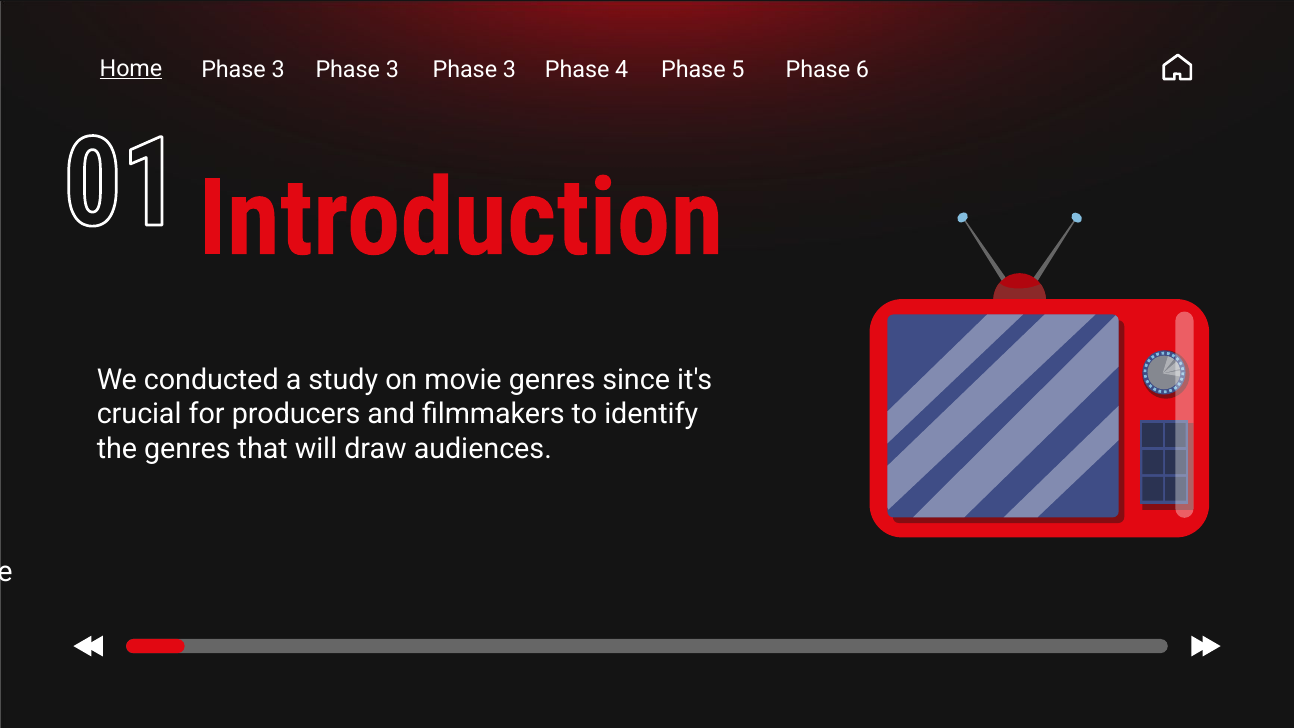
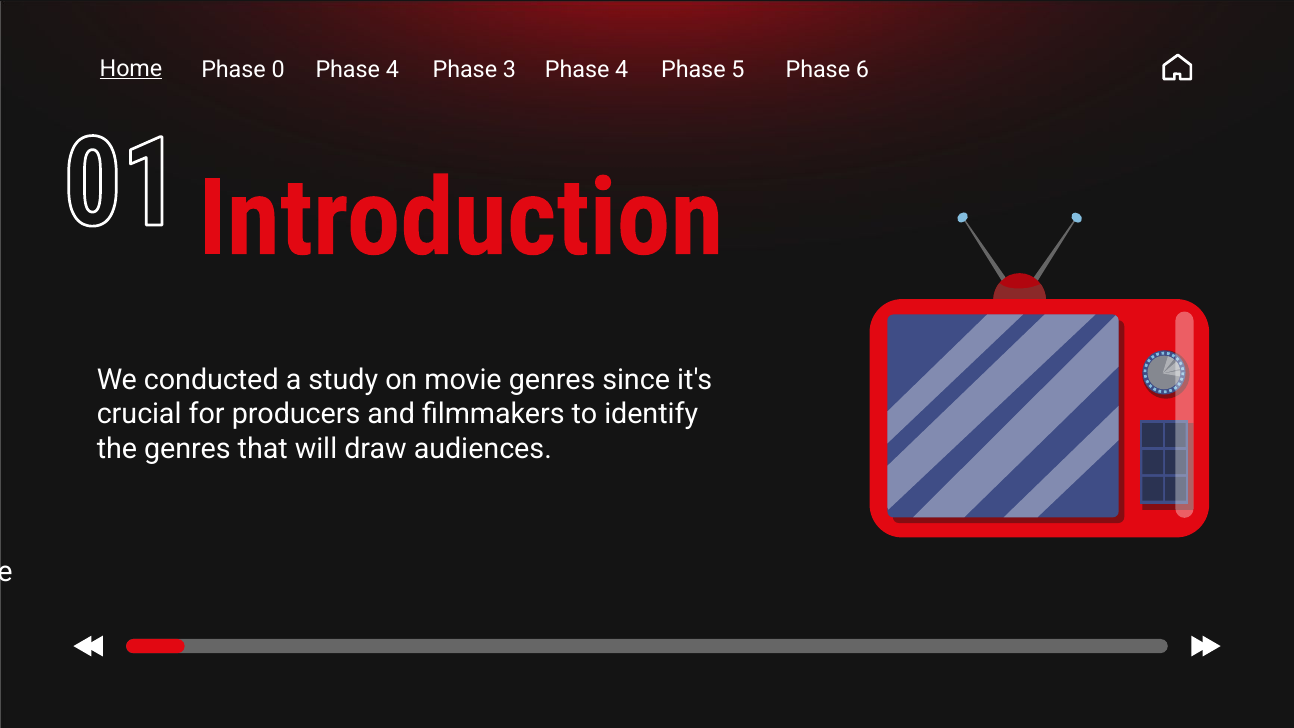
Home Phase 3: 3 -> 0 (278, 70)
3: 3 -> 4 (392, 70)
